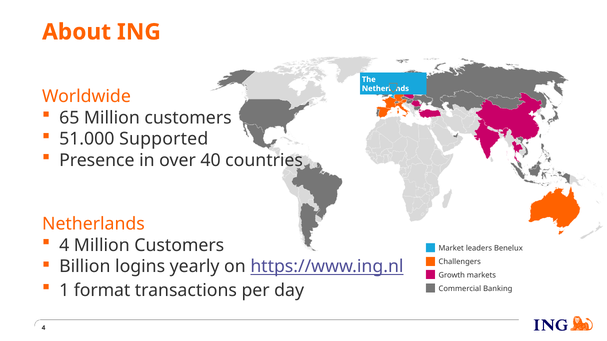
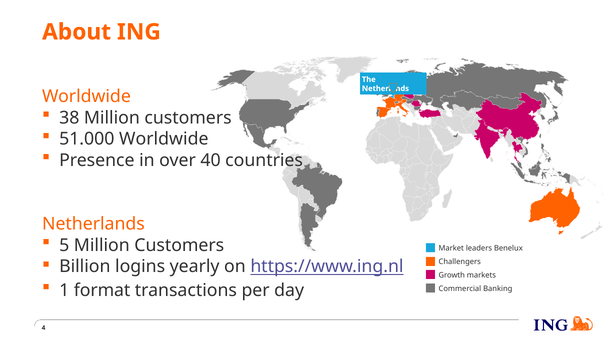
65: 65 -> 38 (69, 118)
51.000 Supported: Supported -> Worldwide (164, 139)
4: 4 -> 5 (64, 246)
